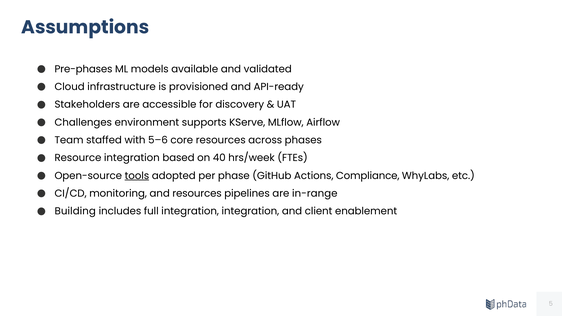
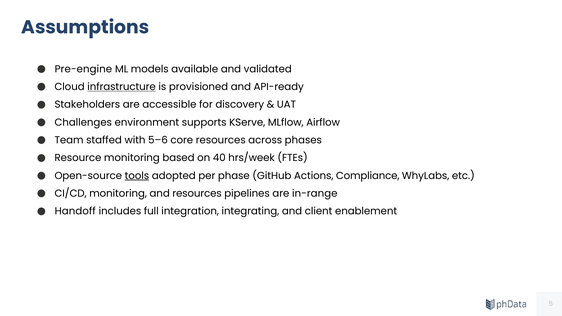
Pre-phases: Pre-phases -> Pre-engine (83, 69)
infrastructure underline: none -> present (122, 87)
Resource integration: integration -> monitoring (132, 158)
Building: Building -> Handoff (75, 211)
integration integration: integration -> integrating (250, 211)
